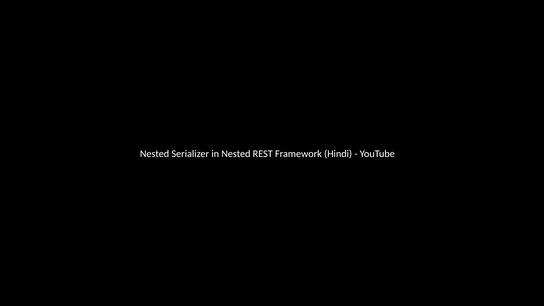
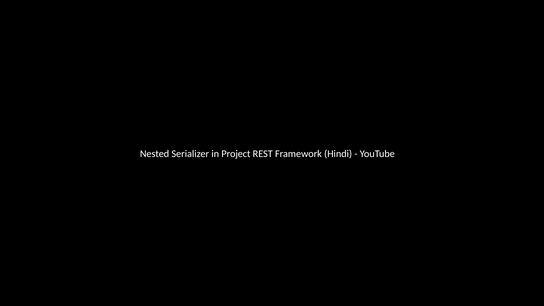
in Nested: Nested -> Project (236, 154)
